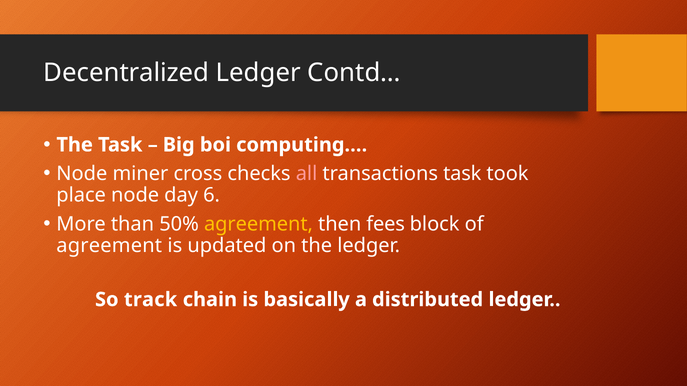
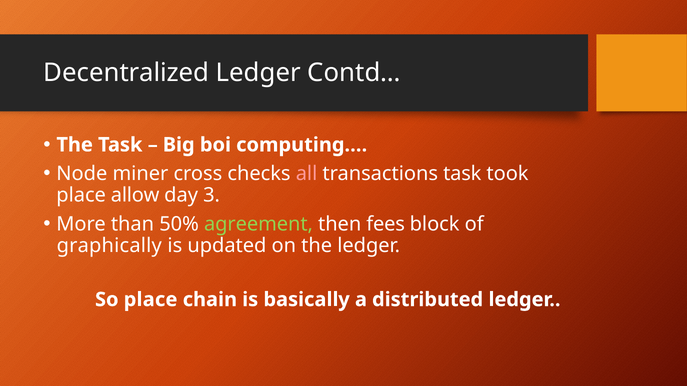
place node: node -> allow (135, 195)
6: 6 -> 3 (212, 195)
agreement colour: yellow -> light green (258, 224)
agreement: agreement -> graphically (109, 246)
So track: track -> place (151, 300)
